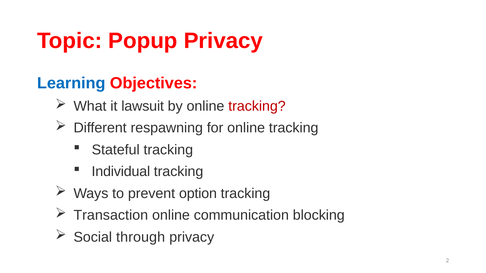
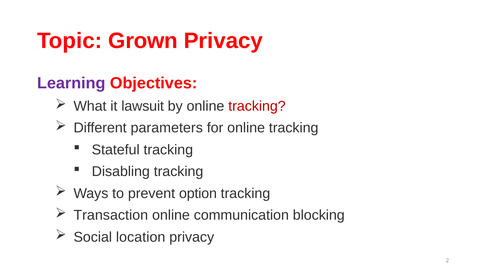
Popup: Popup -> Grown (143, 41)
Learning colour: blue -> purple (71, 83)
respawning: respawning -> parameters (167, 128)
Individual: Individual -> Disabling (121, 172)
through: through -> location (141, 237)
